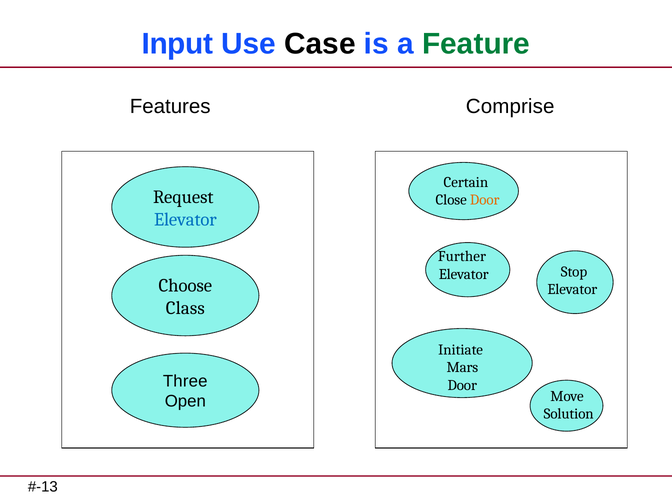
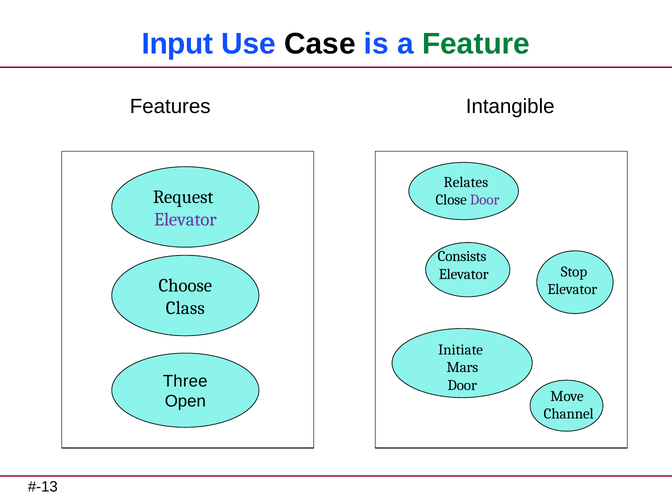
Comprise: Comprise -> Intangible (510, 107)
Certain: Certain -> Relates (466, 182)
Door colour: orange -> purple (485, 200)
Elevator colour: blue -> purple (185, 219)
Further: Further -> Consists (462, 257)
Solution: Solution -> Channel (569, 414)
